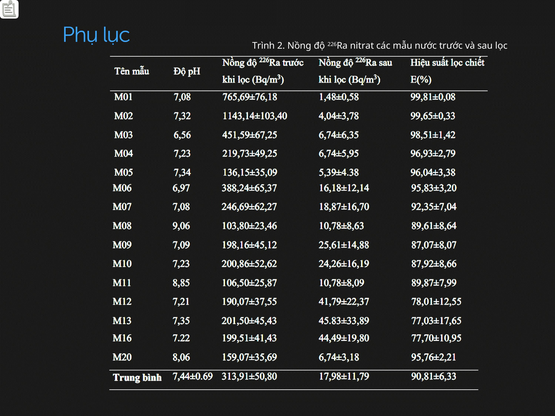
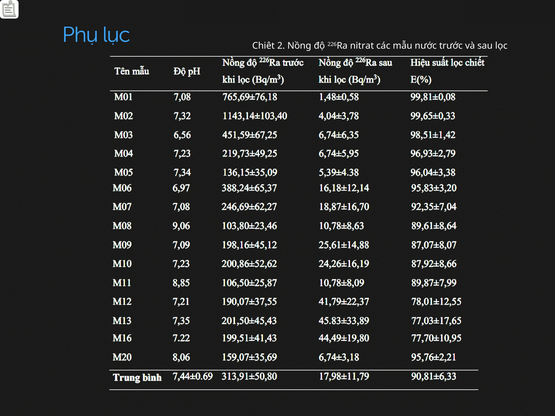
Trình: Trình -> Chiêt (263, 46)
